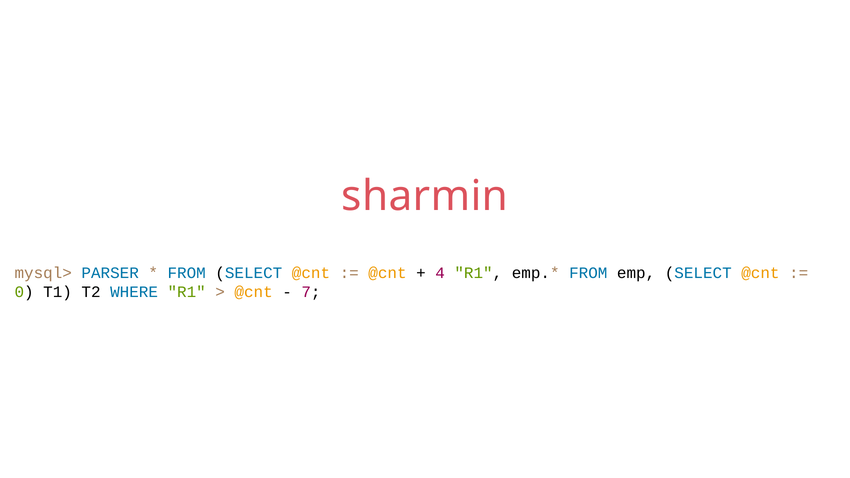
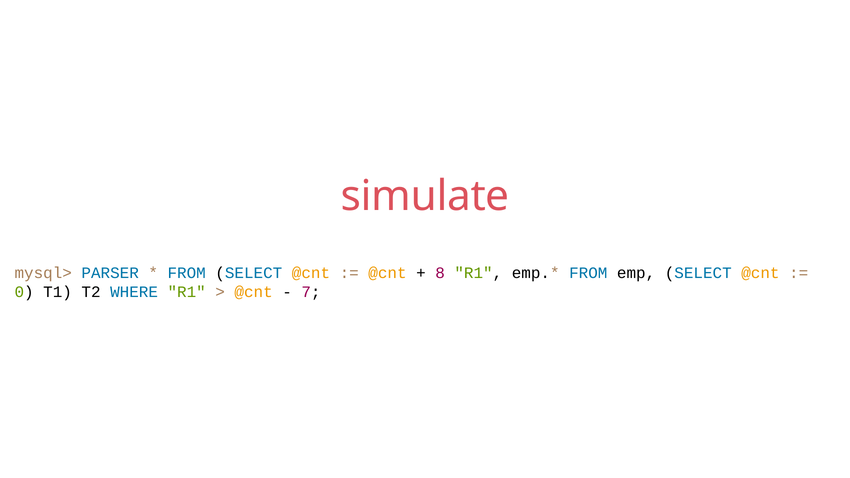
sharmin: sharmin -> simulate (425, 196)
4: 4 -> 8 (440, 273)
